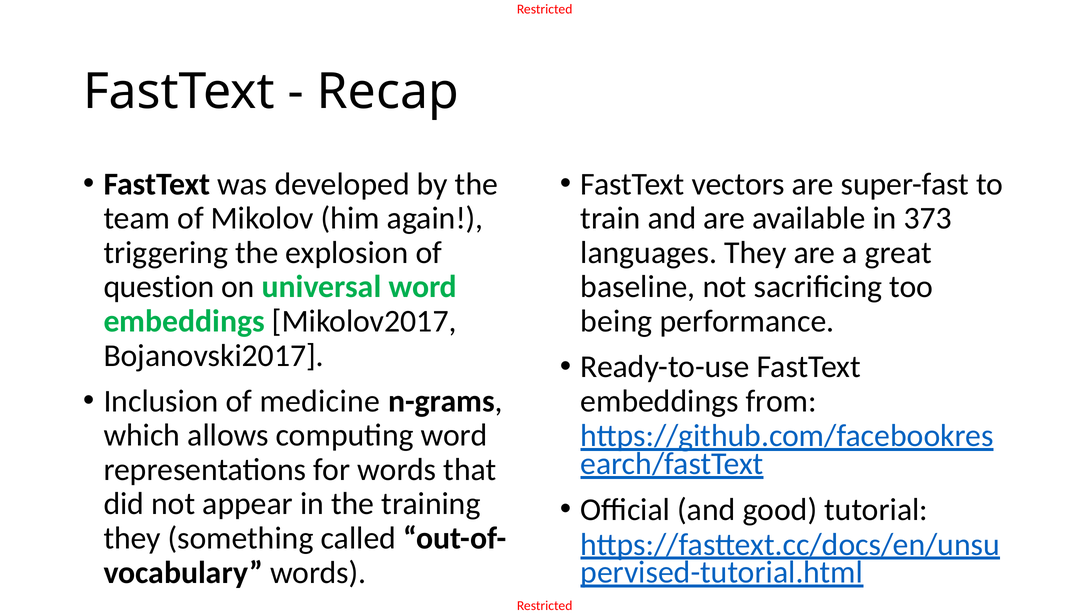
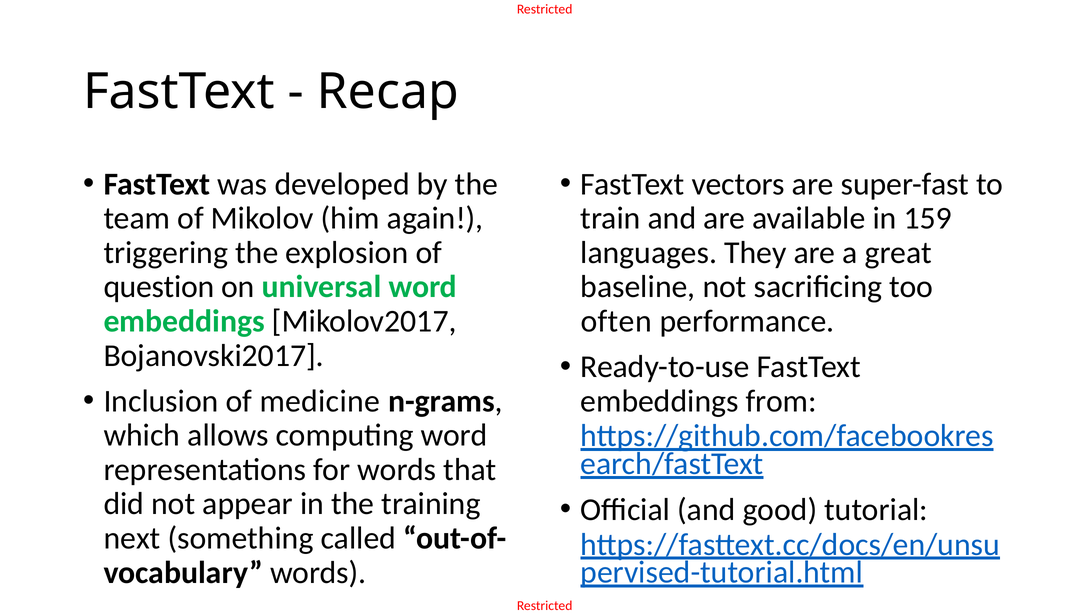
373: 373 -> 159 (928, 219)
being: being -> often (616, 321)
they: they -> next (132, 538)
